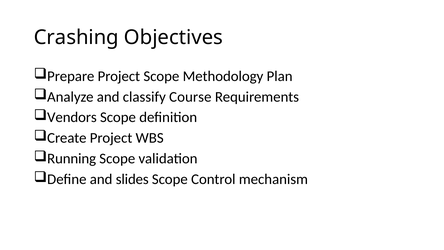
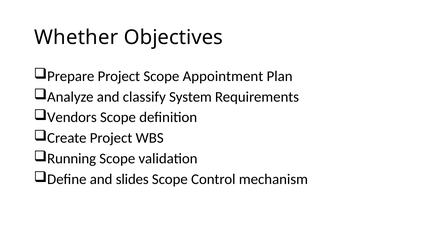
Crashing: Crashing -> Whether (76, 37)
Methodology: Methodology -> Appointment (223, 76)
Course: Course -> System (190, 97)
